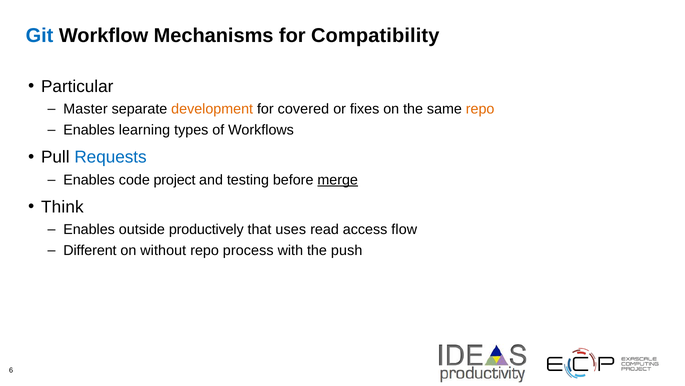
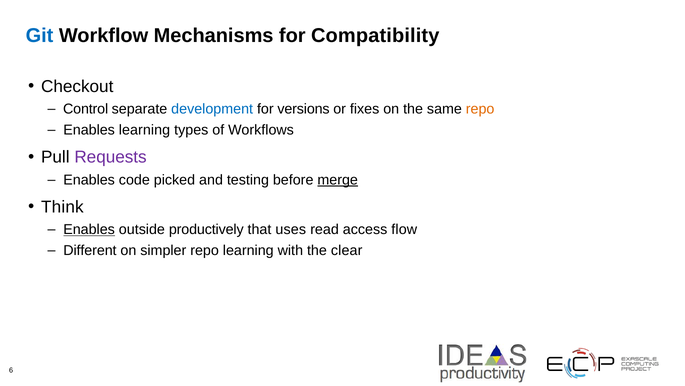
Particular: Particular -> Checkout (77, 86)
Master: Master -> Control (86, 109)
development colour: orange -> blue (212, 109)
covered: covered -> versions (304, 109)
Requests colour: blue -> purple (111, 157)
project: project -> picked (174, 180)
Enables underline: none -> present (89, 229)
without: without -> simpler (163, 250)
repo process: process -> learning (248, 250)
push: push -> clear (347, 250)
